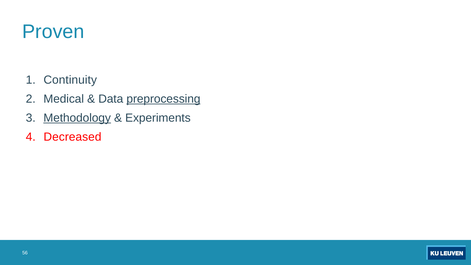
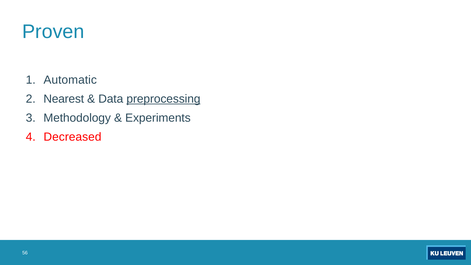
Continuity: Continuity -> Automatic (70, 80)
Medical: Medical -> Nearest (64, 99)
Methodology underline: present -> none (77, 118)
